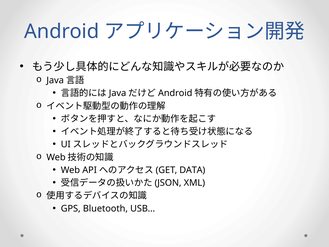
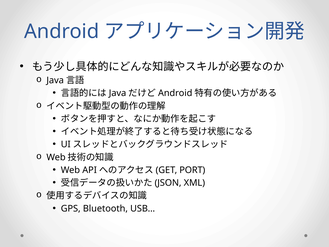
DATA: DATA -> PORT (192, 170)
